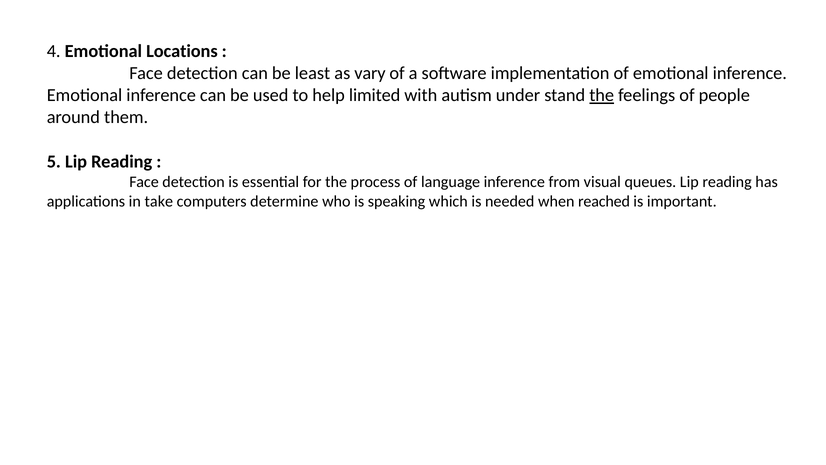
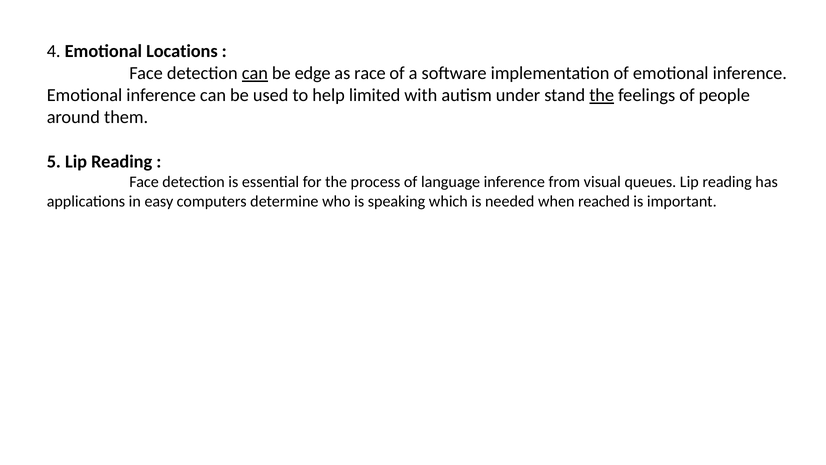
can underline: none -> present (255, 73)
least: least -> edge (313, 73)
vary: vary -> race (370, 73)
take: take -> easy (159, 201)
